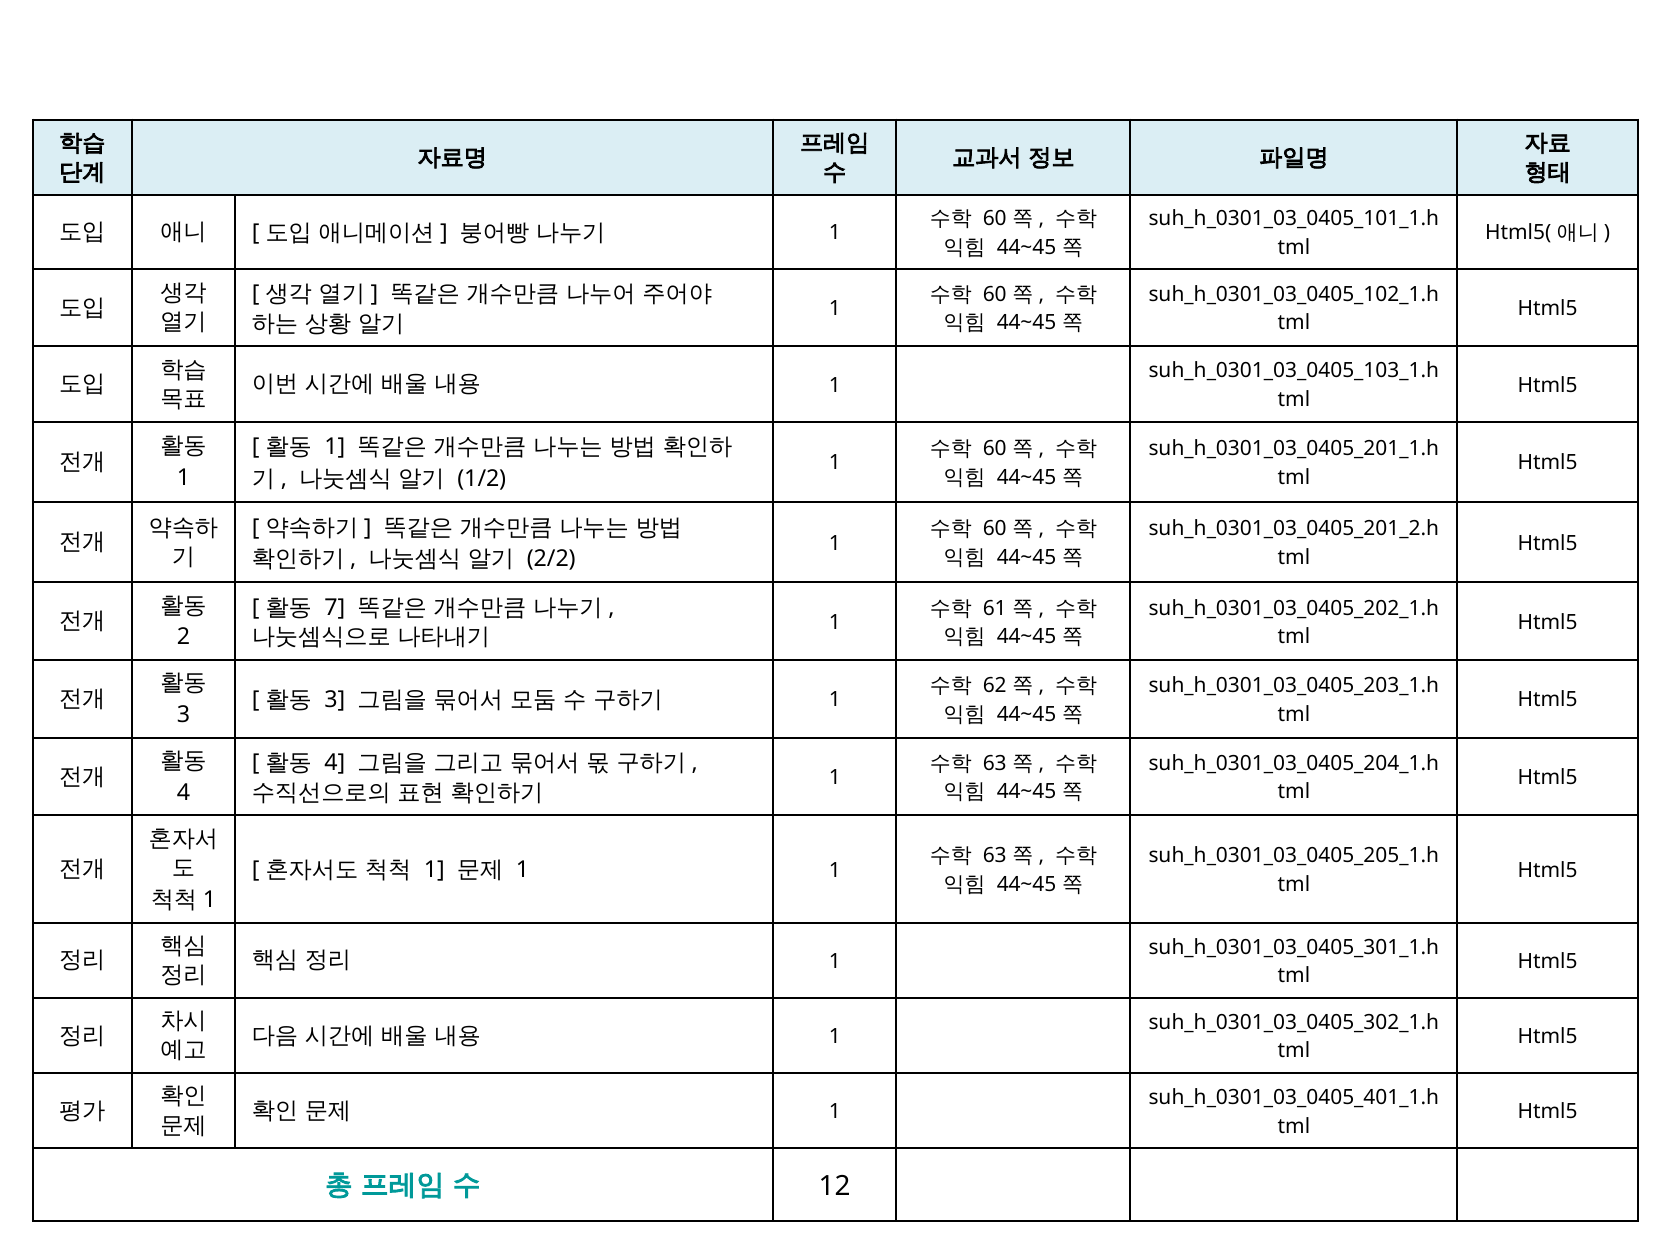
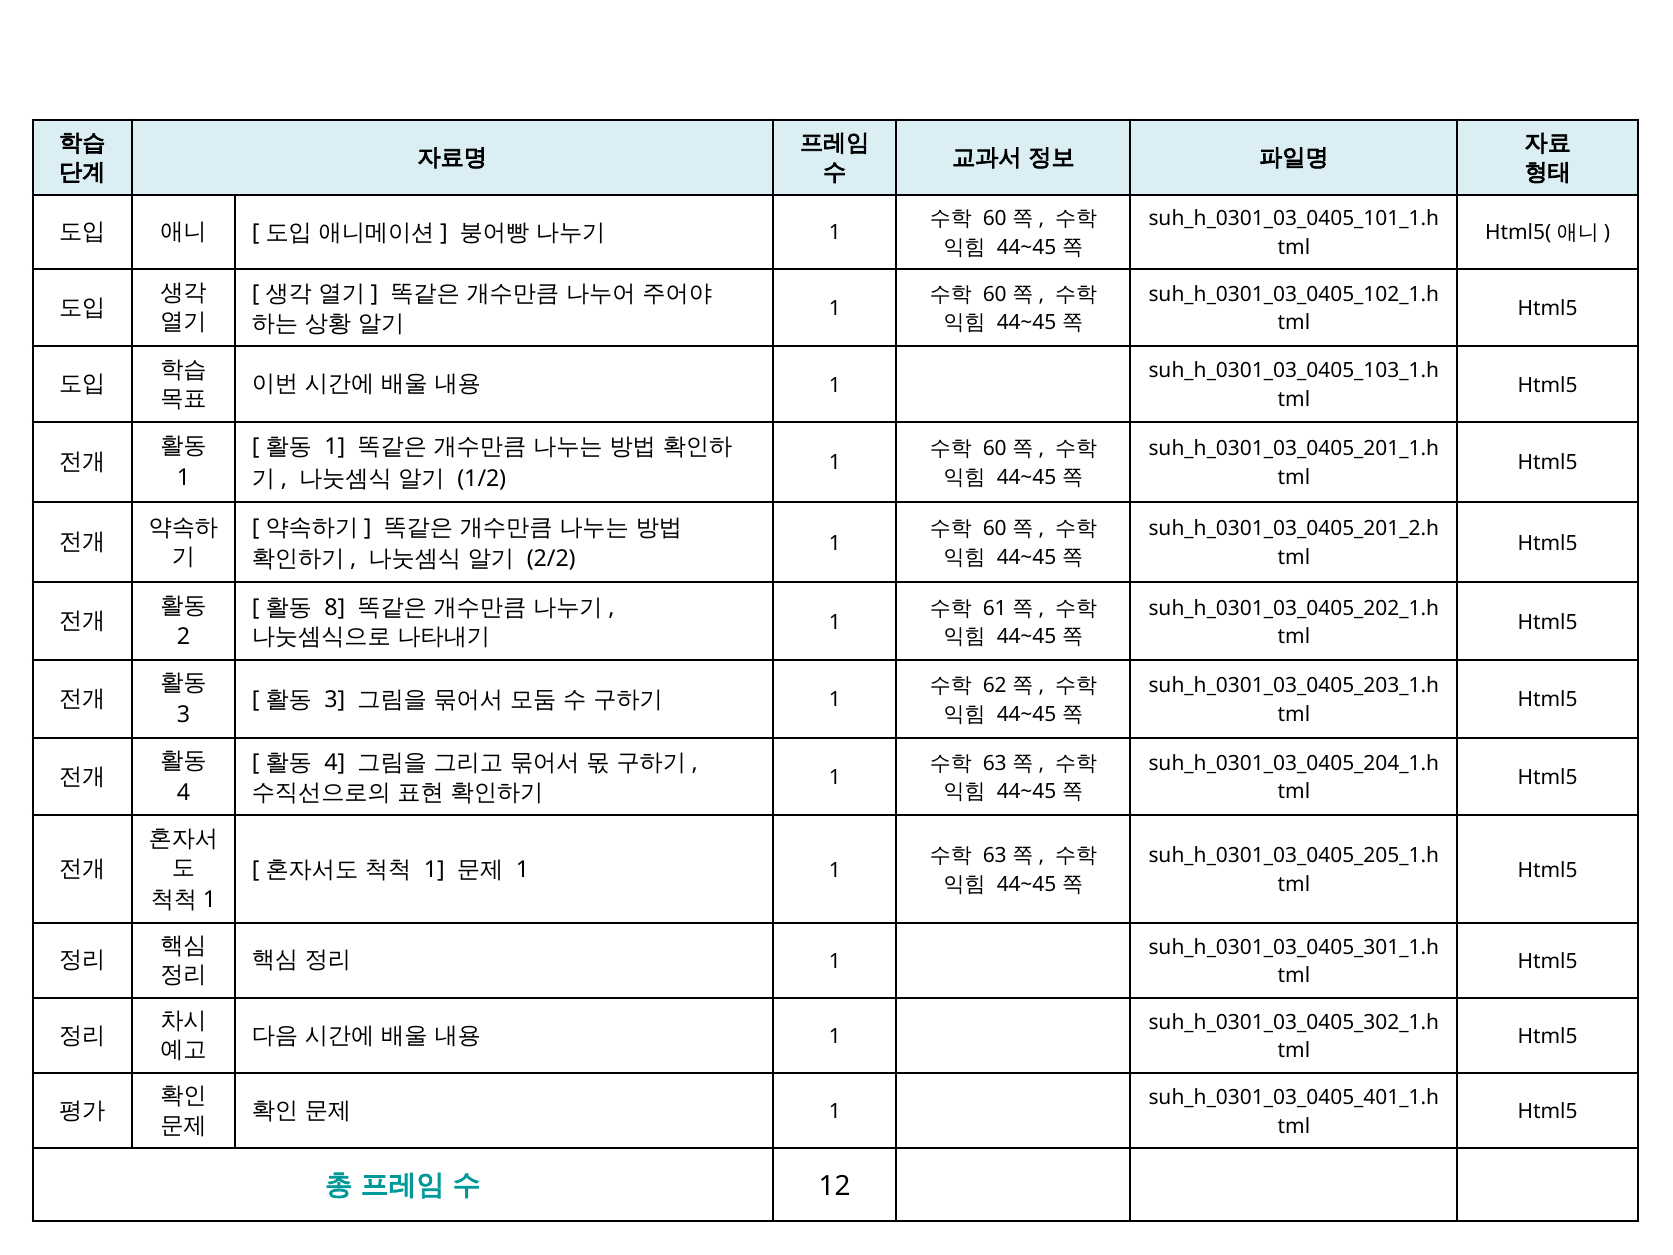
7: 7 -> 8 (335, 608)
